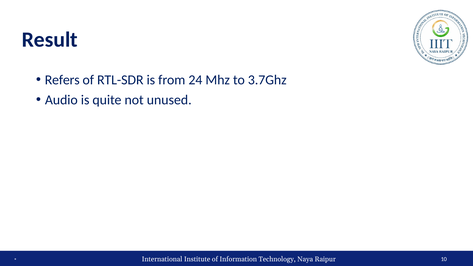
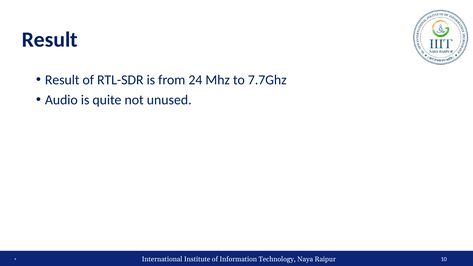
Refers: Refers -> Result (62, 80)
3.7Ghz: 3.7Ghz -> 7.7Ghz (267, 80)
